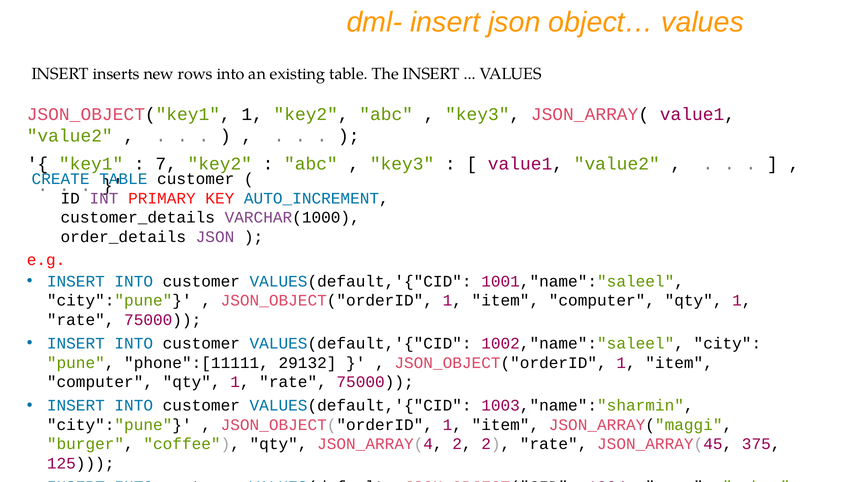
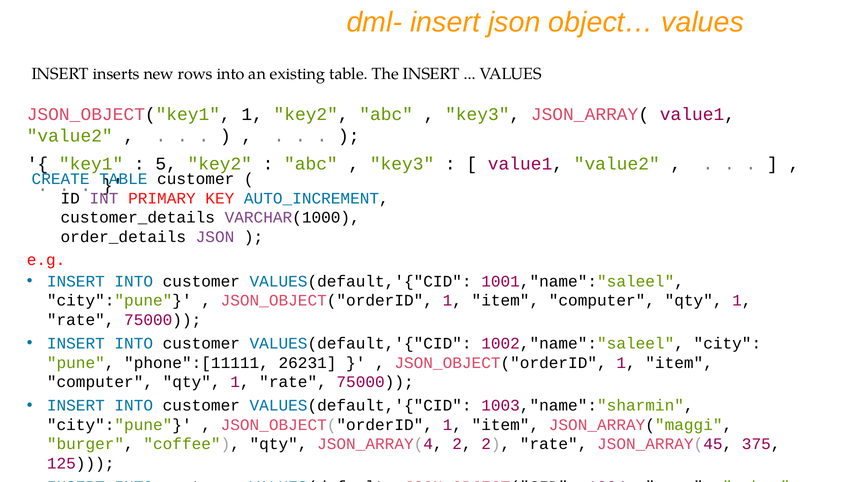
7: 7 -> 5 (166, 164)
29132: 29132 -> 26231 (308, 363)
